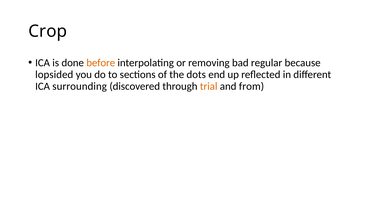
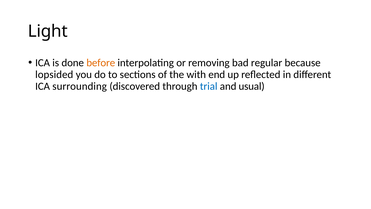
Crop: Crop -> Light (48, 31)
dots: dots -> with (196, 74)
trial colour: orange -> blue (209, 86)
from: from -> usual (252, 86)
